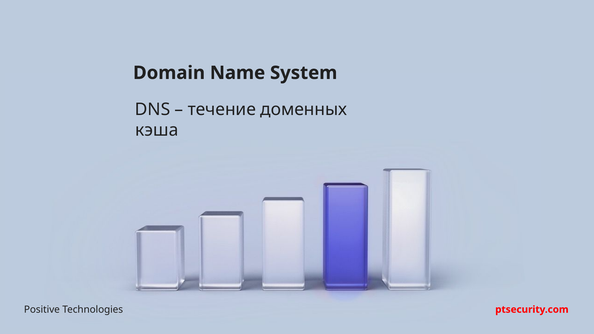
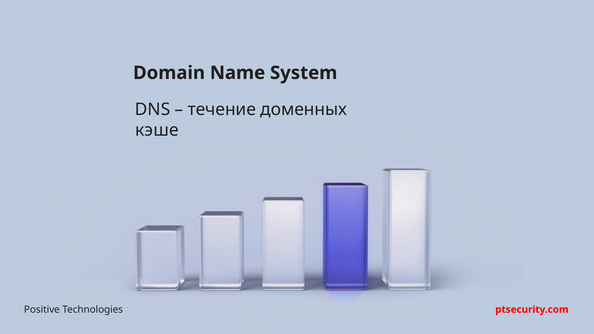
кэша: кэша -> кэше (157, 130)
